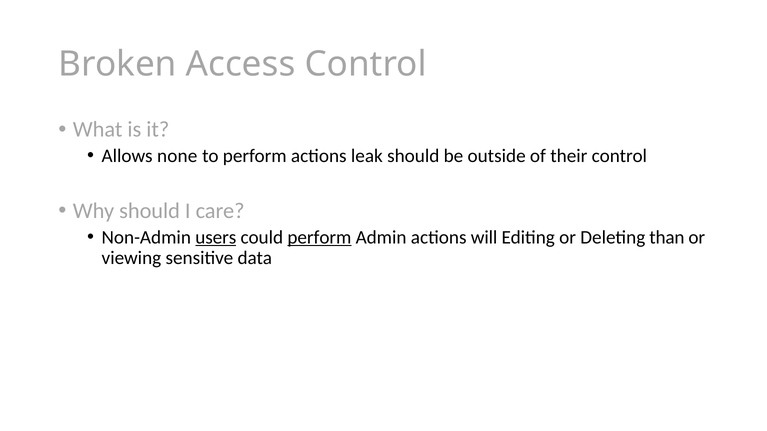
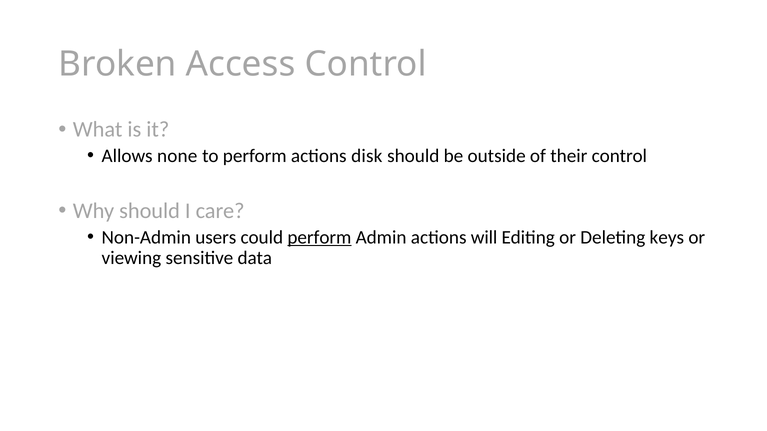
leak: leak -> disk (367, 156)
users underline: present -> none (216, 238)
than: than -> keys (667, 238)
